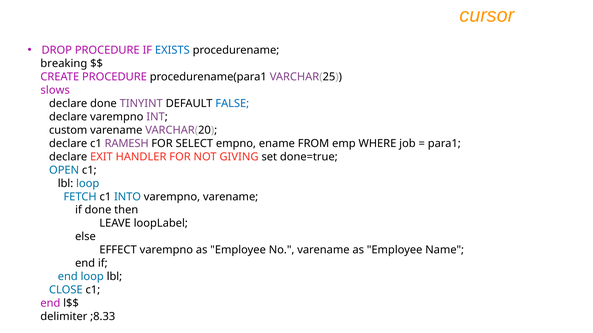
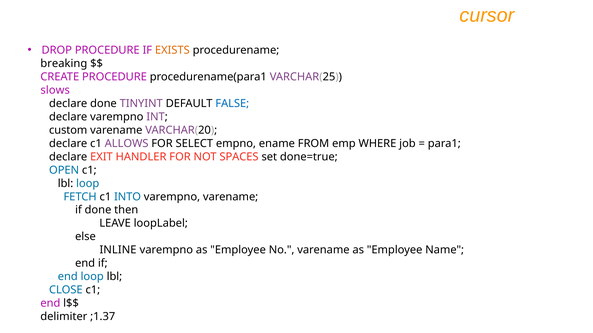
EXISTS colour: blue -> orange (172, 50)
RAMESH: RAMESH -> ALLOWS (127, 144)
GIVING: GIVING -> SPACES (239, 157)
EFFECT: EFFECT -> INLINE (118, 250)
;8.33: ;8.33 -> ;1.37 (103, 317)
